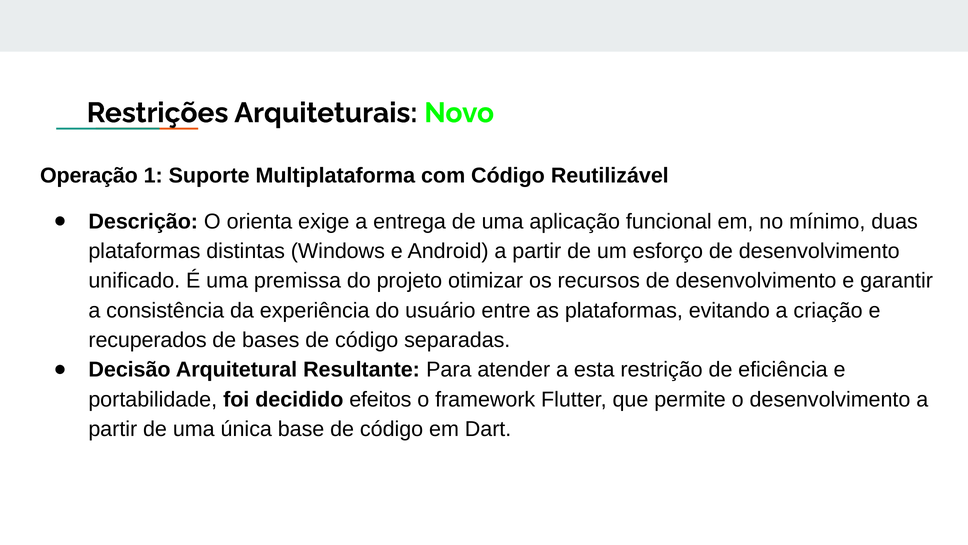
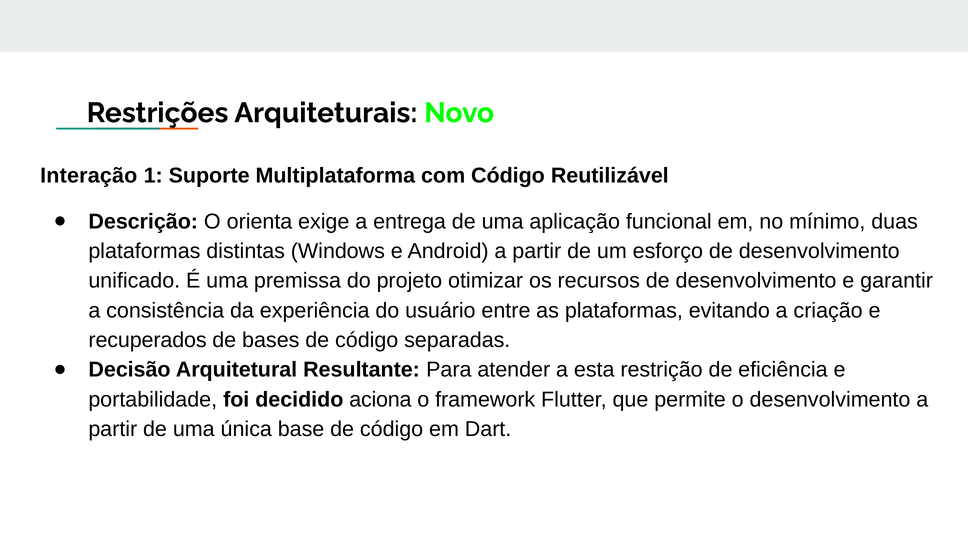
Operação: Operação -> Interação (89, 175)
efeitos: efeitos -> aciona (380, 399)
